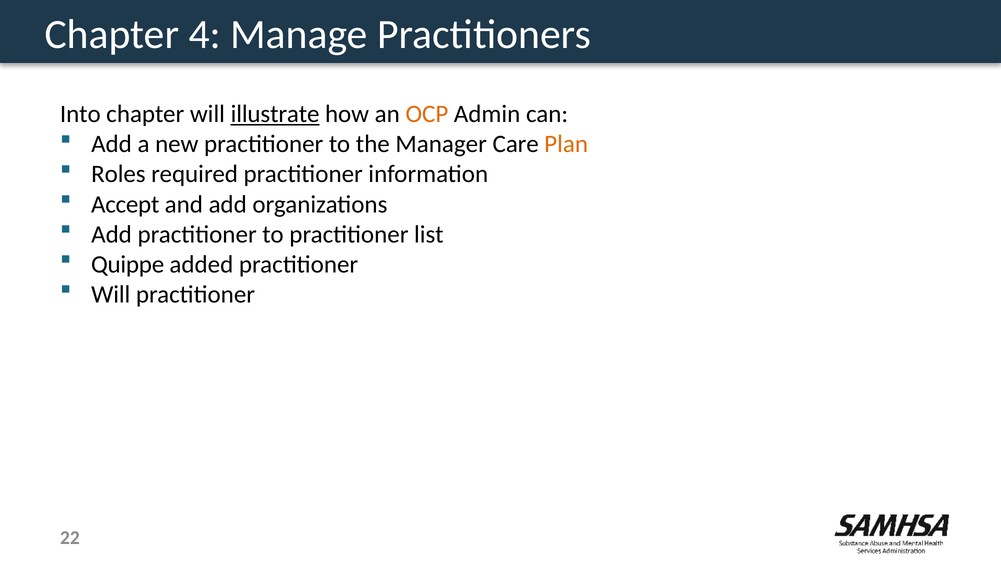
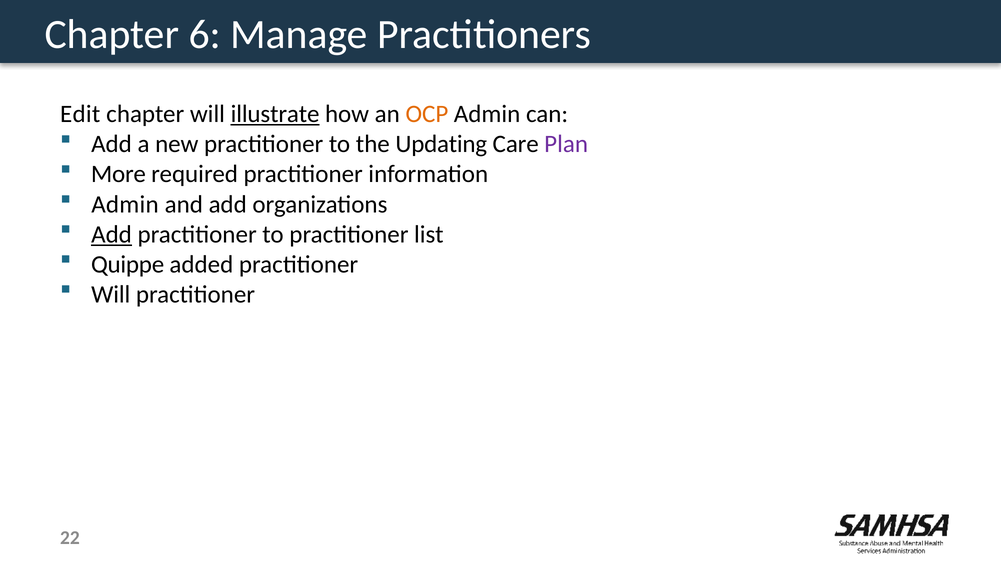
4: 4 -> 6 (205, 34)
Into: Into -> Edit (80, 114)
Manager: Manager -> Updating (441, 144)
Plan colour: orange -> purple (566, 144)
Roles: Roles -> More (118, 174)
Accept: Accept -> Admin (125, 204)
Add underline: none -> present (112, 234)
